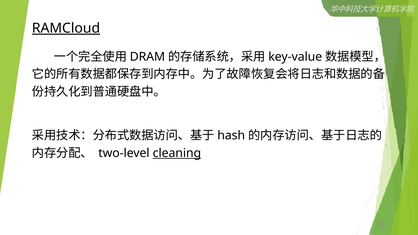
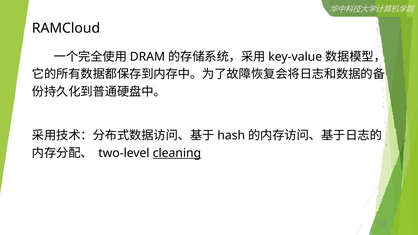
RAMCloud underline: present -> none (66, 28)
